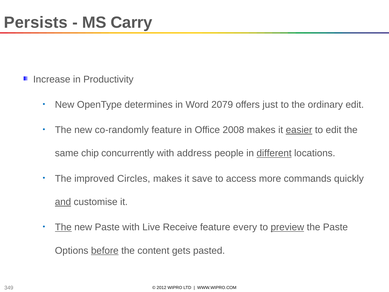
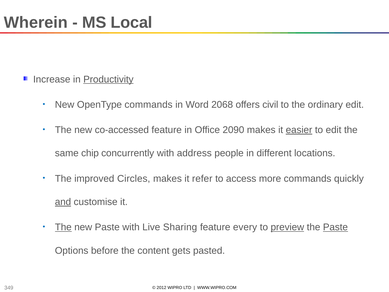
Persists: Persists -> Wherein (36, 23)
Carry: Carry -> Local (132, 23)
Productivity underline: none -> present (108, 79)
OpenType determines: determines -> commands (149, 105)
2079: 2079 -> 2068 (222, 105)
just: just -> civil (270, 105)
co-randomly: co-randomly -> co-accessed (122, 130)
2008: 2008 -> 2090 (233, 130)
different underline: present -> none (274, 153)
save: save -> refer (202, 178)
Receive: Receive -> Sharing (180, 227)
Paste underline: none -> present (335, 227)
before underline: present -> none (105, 250)
